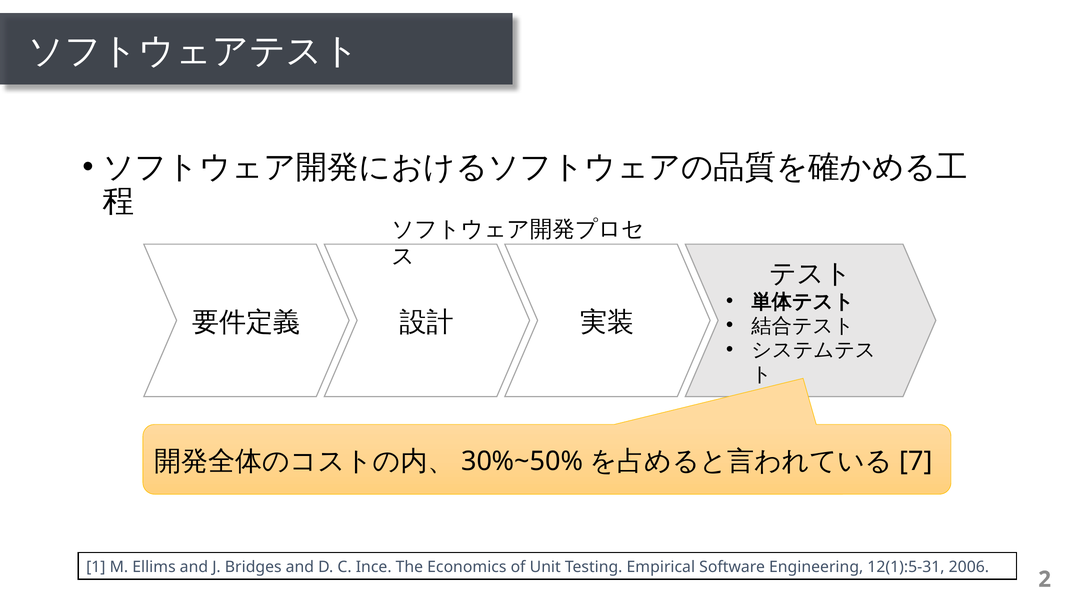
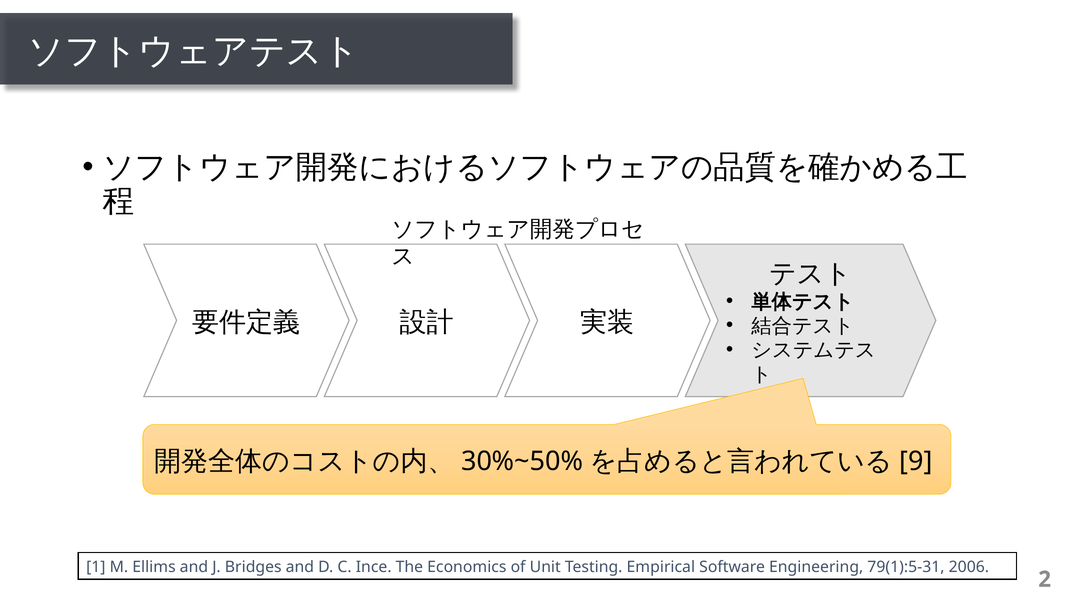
7: 7 -> 9 (916, 461)
12(1):5-31: 12(1):5-31 -> 79(1):5-31 (906, 567)
